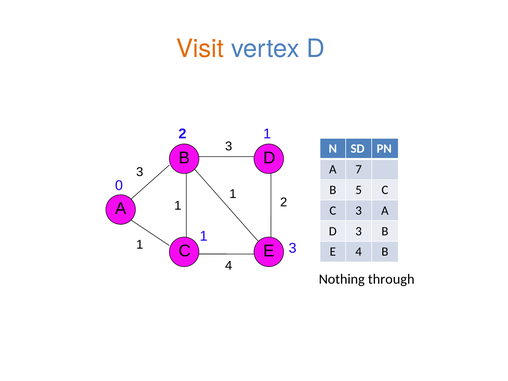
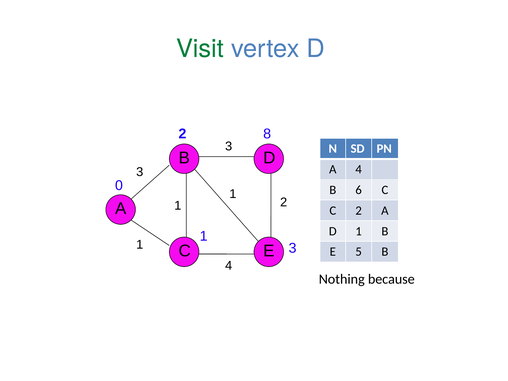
Visit colour: orange -> green (200, 49)
1: 1 -> 8 (267, 134)
A 7: 7 -> 4 (359, 169)
5: 5 -> 6 (359, 190)
C 3: 3 -> 2 (359, 211)
3: 3 -> 1 (359, 231)
E 4: 4 -> 5 (359, 252)
through: through -> because (391, 279)
